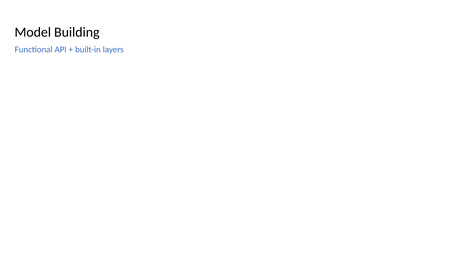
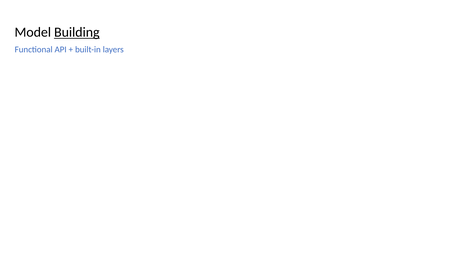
Building underline: none -> present (77, 32)
